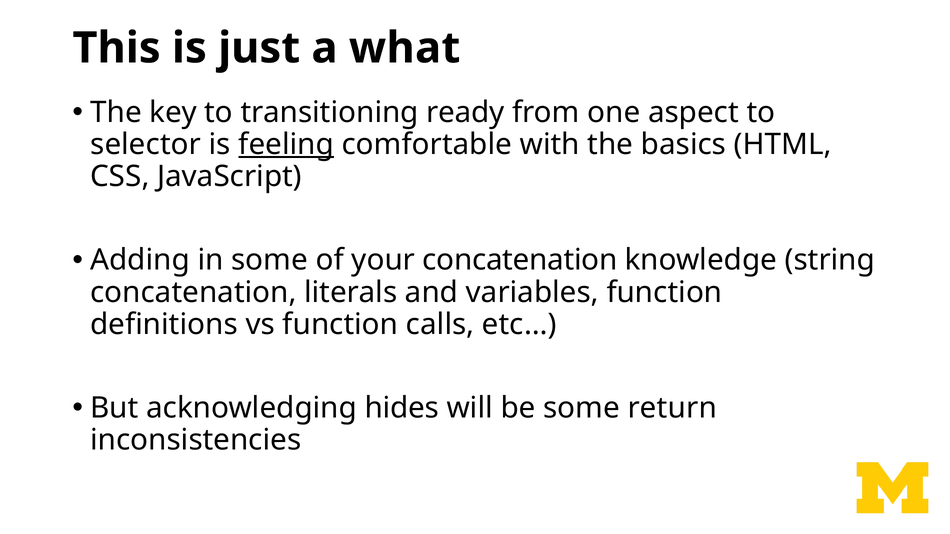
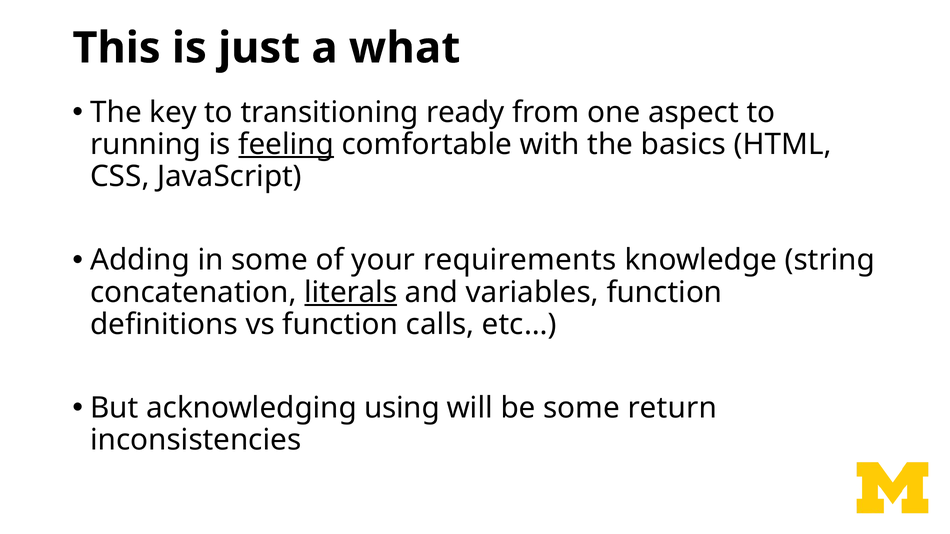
selector: selector -> running (146, 144)
your concatenation: concatenation -> requirements (520, 260)
literals underline: none -> present (351, 292)
hides: hides -> using (402, 408)
